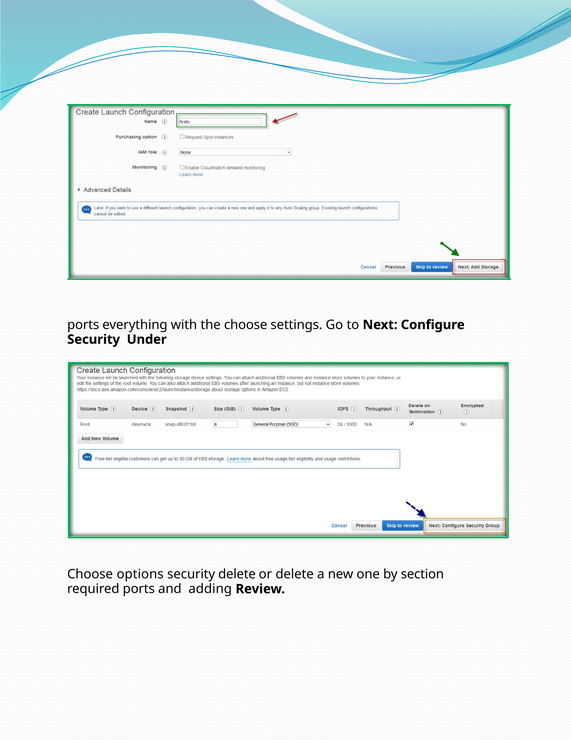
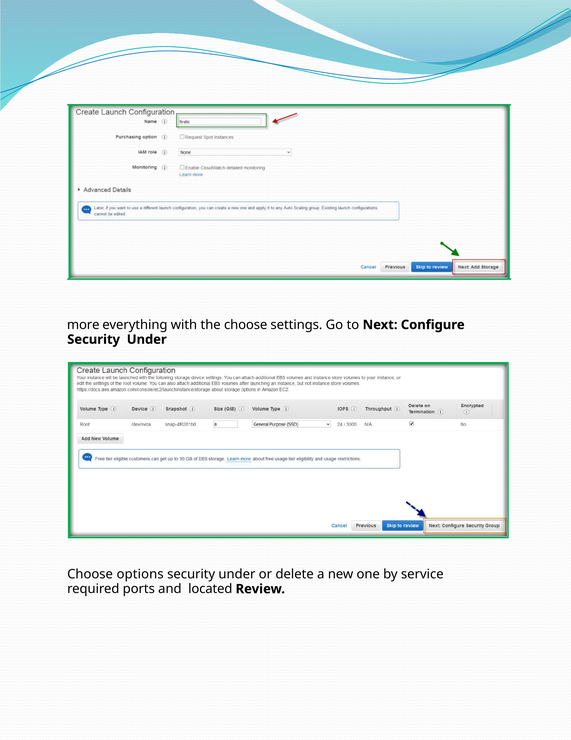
ports: ports -> more (83, 324)
delete: delete -> under (237, 573)
section: section -> service (422, 573)
adding: adding -> located (210, 588)
